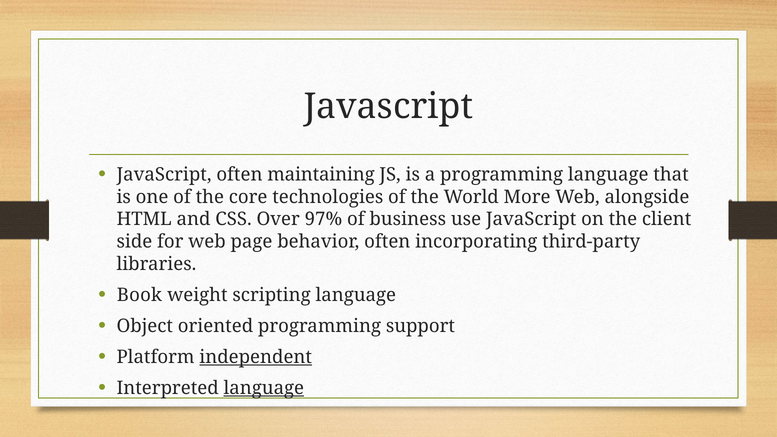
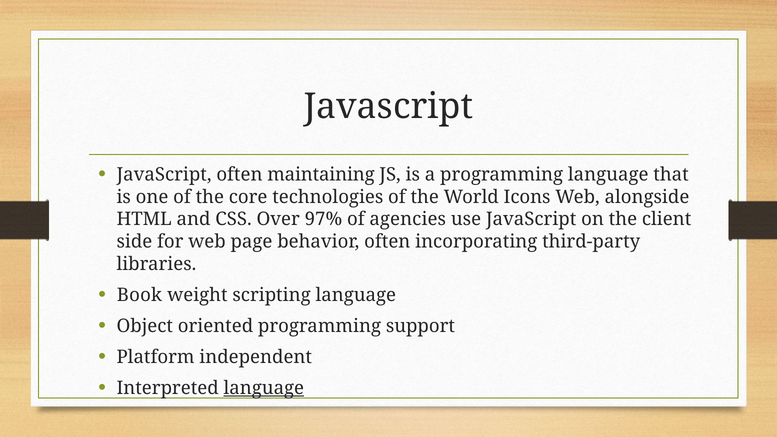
More: More -> Icons (527, 197)
business: business -> agencies (408, 219)
independent underline: present -> none (256, 357)
